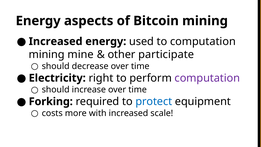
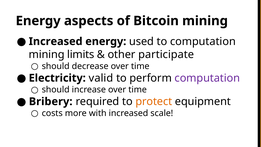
mine: mine -> limits (81, 54)
right: right -> valid (101, 78)
Forking: Forking -> Bribery (51, 101)
protect colour: blue -> orange (154, 101)
